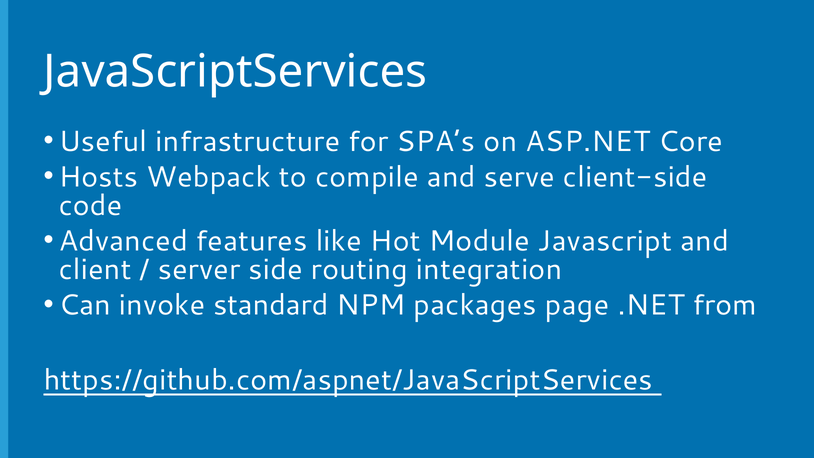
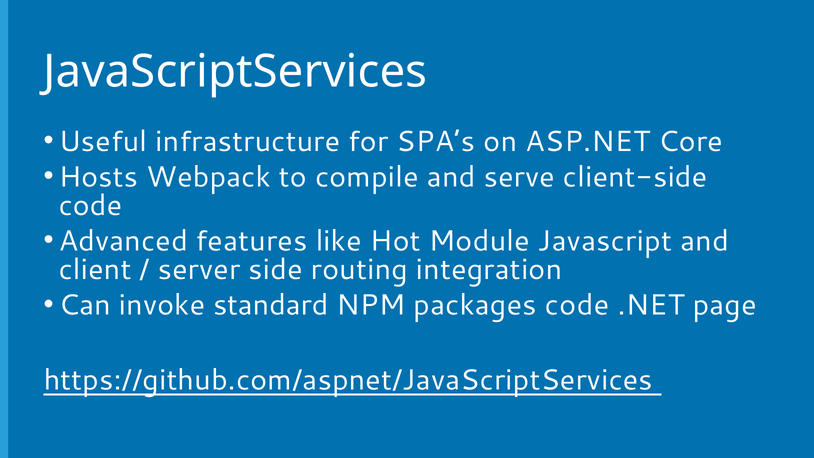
packages page: page -> code (577, 305)
from: from -> page (725, 305)
